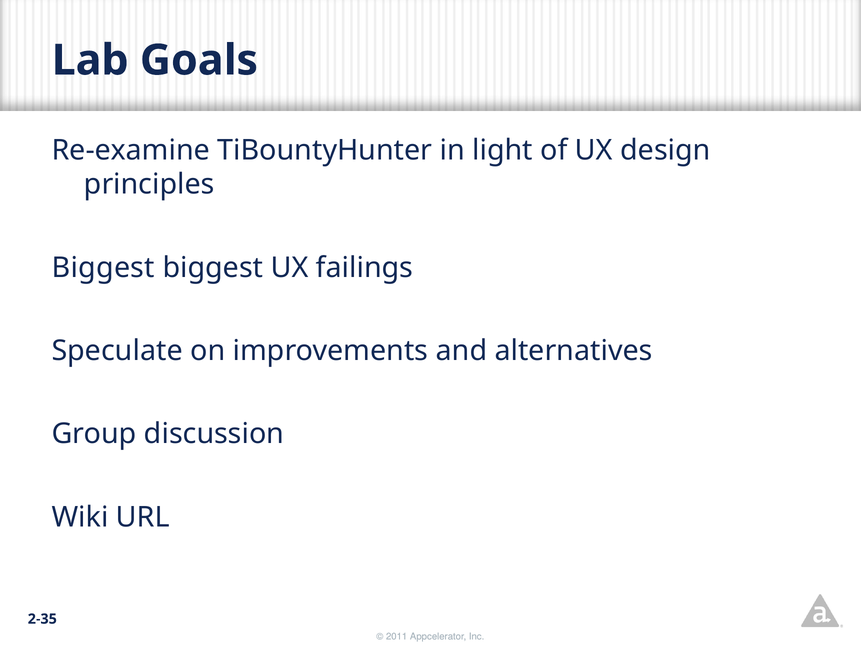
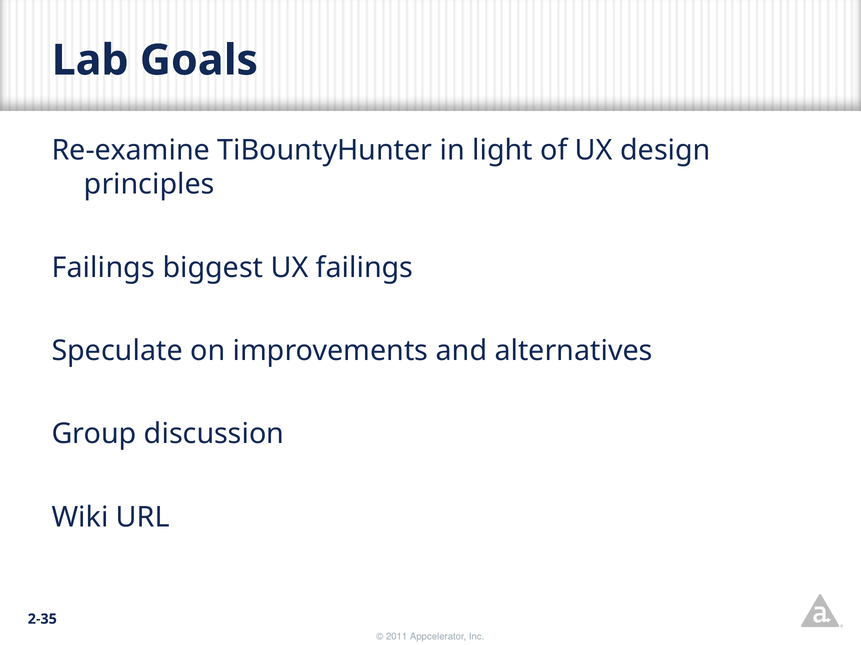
Biggest: Biggest -> Failings (103, 268)
